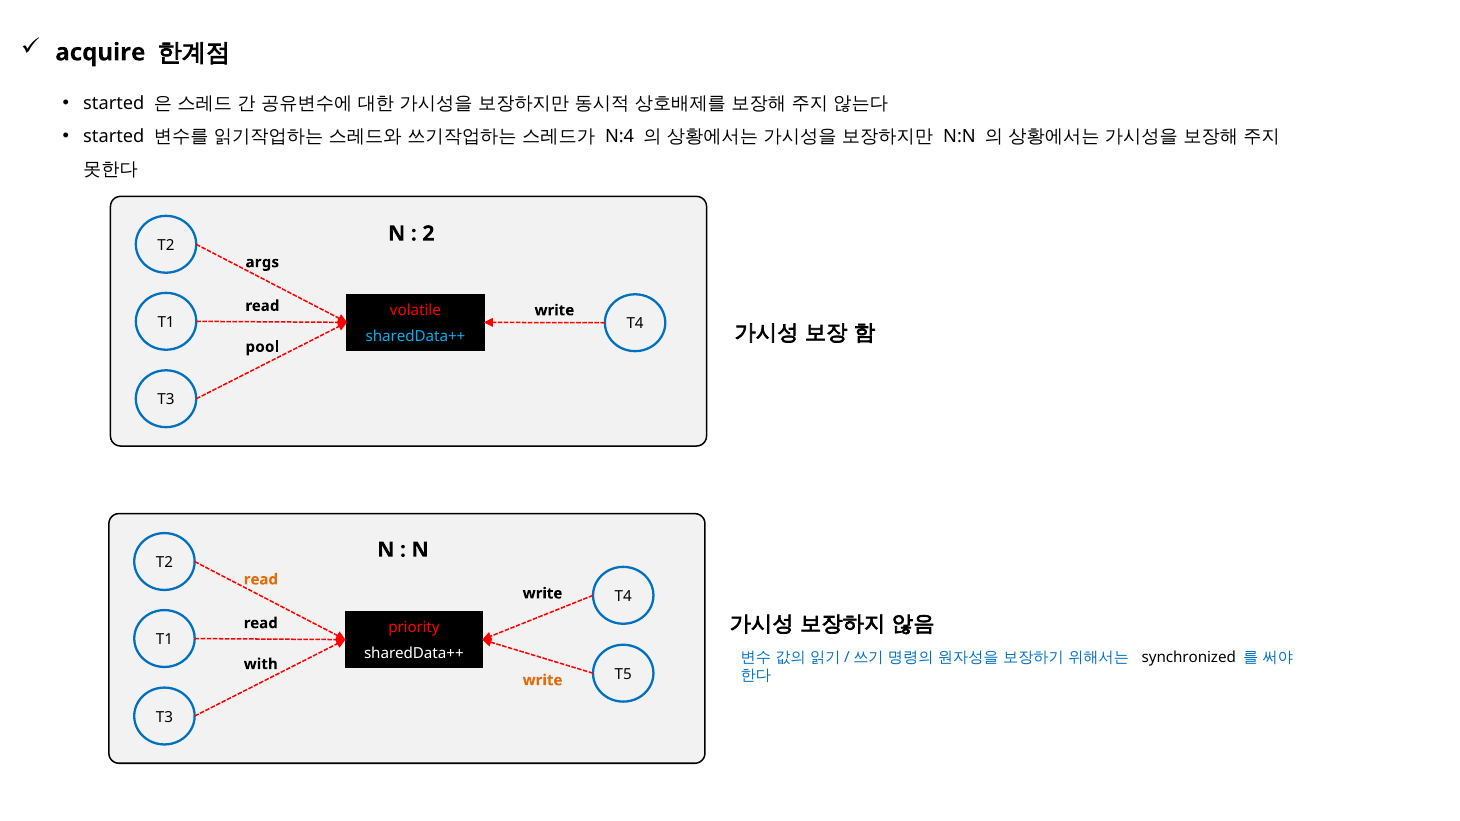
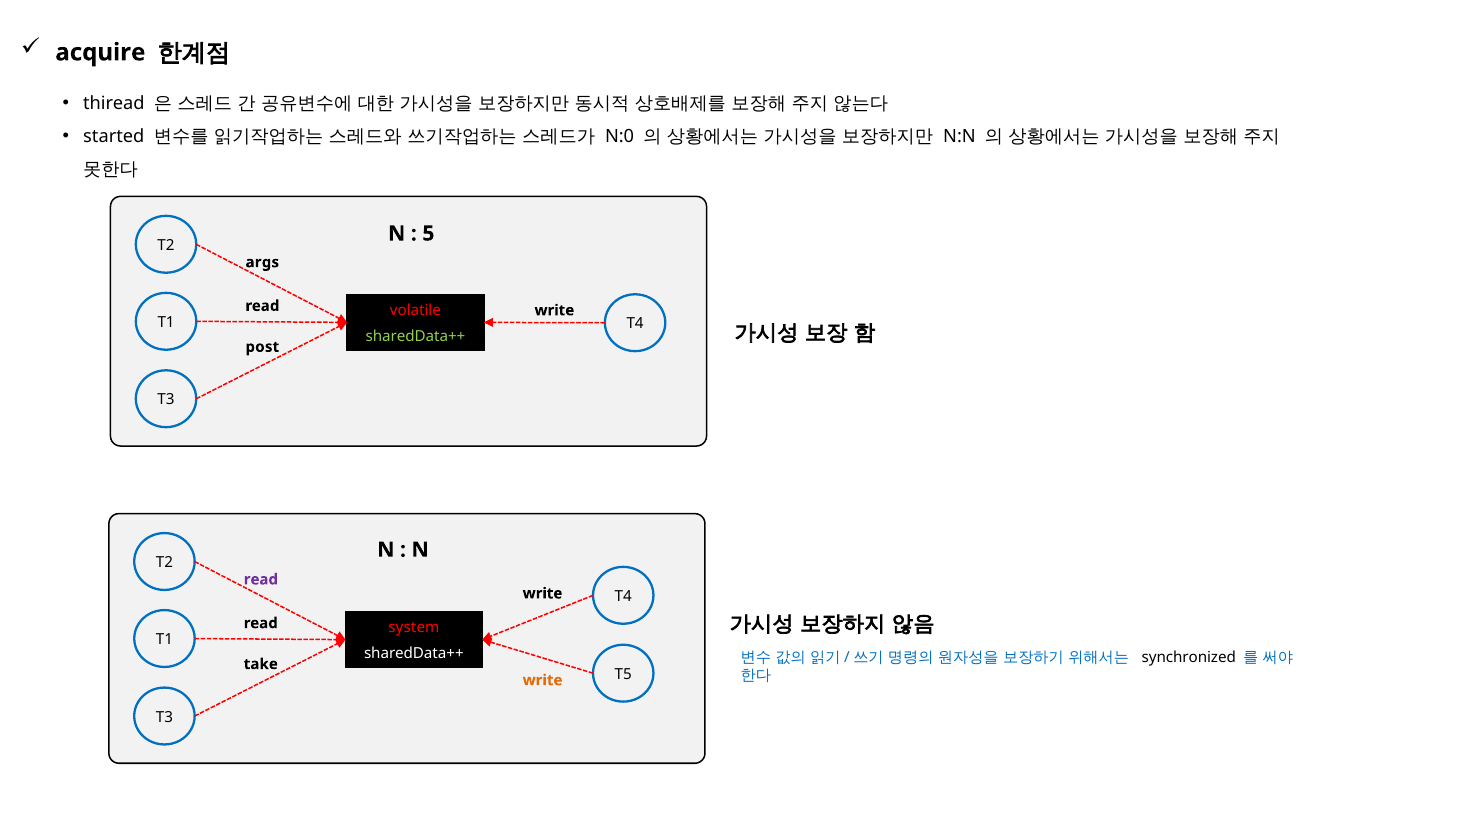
started: started -> thiread (114, 104)
N:4: N:4 -> N:0 (620, 137)
2: 2 -> 5 (428, 234)
sharedData++ colour: light blue -> light green (416, 336)
pool: pool -> post (262, 347)
read colour: orange -> purple (261, 580)
priority: priority -> system (414, 628)
with: with -> take (261, 664)
